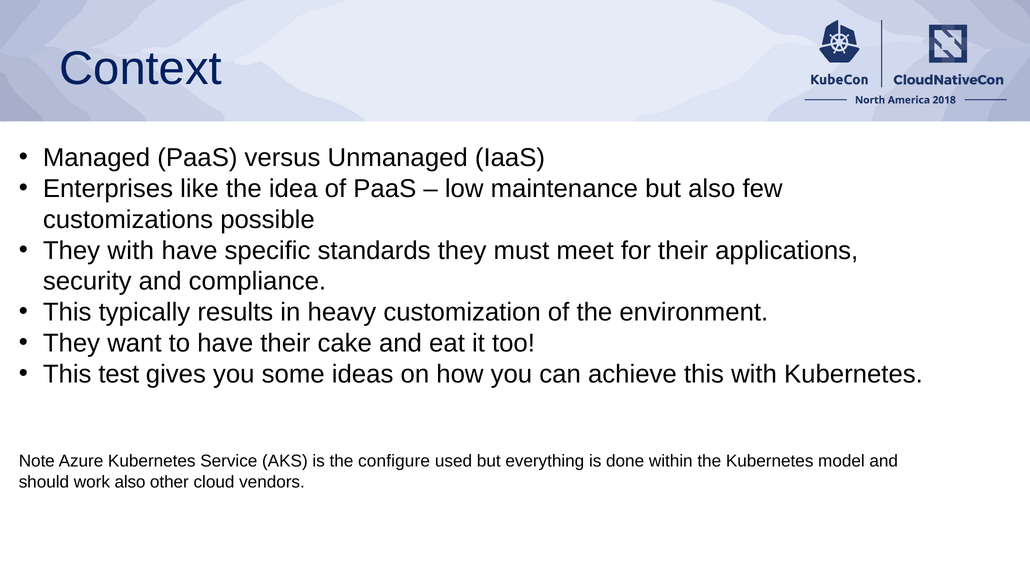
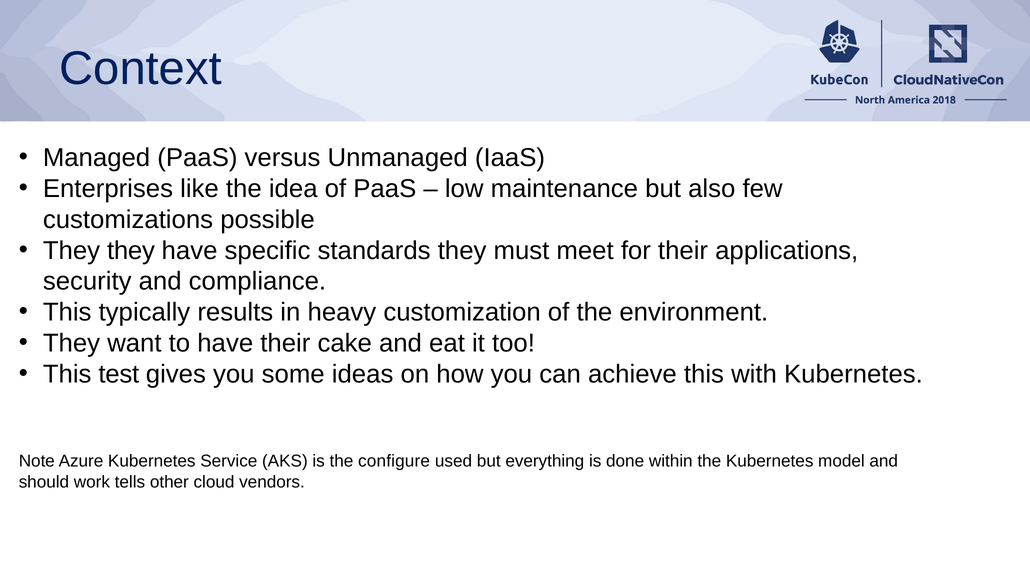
They with: with -> they (131, 250)
work also: also -> tells (130, 481)
